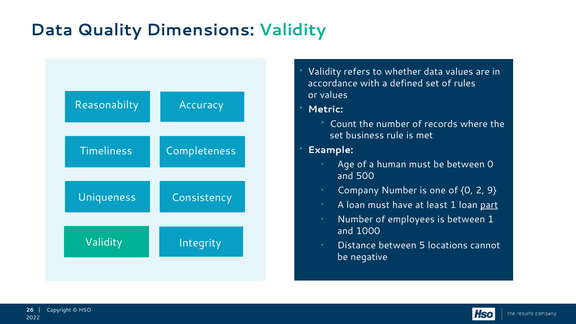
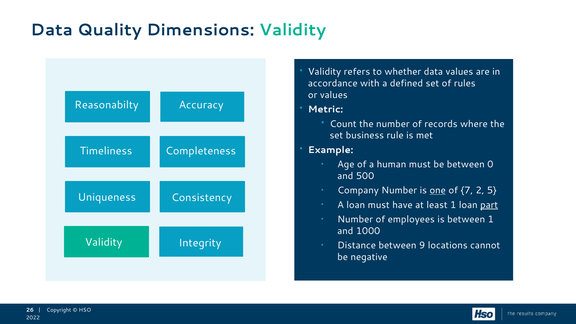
one underline: none -> present (438, 190)
of 0: 0 -> 7 (467, 190)
9: 9 -> 5 (492, 190)
5: 5 -> 9 (422, 245)
